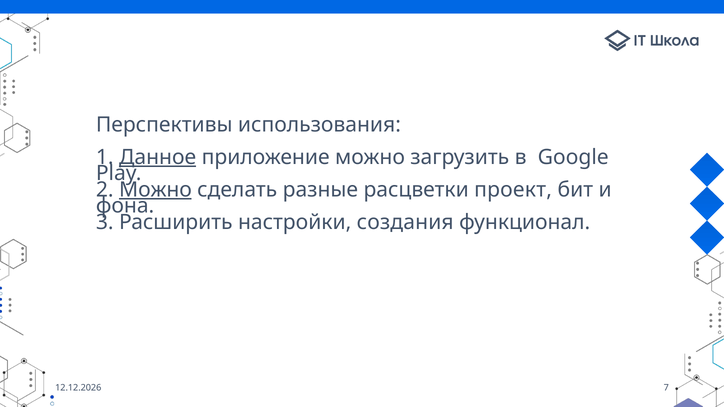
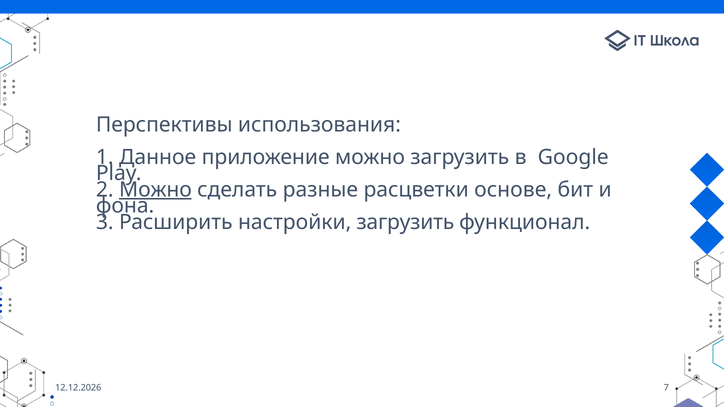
Данное underline: present -> none (158, 157)
проект: проект -> основе (513, 190)
настройки создания: создания -> загрузить (405, 222)
